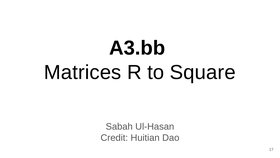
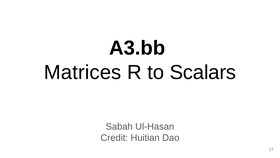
Square: Square -> Scalars (203, 72)
